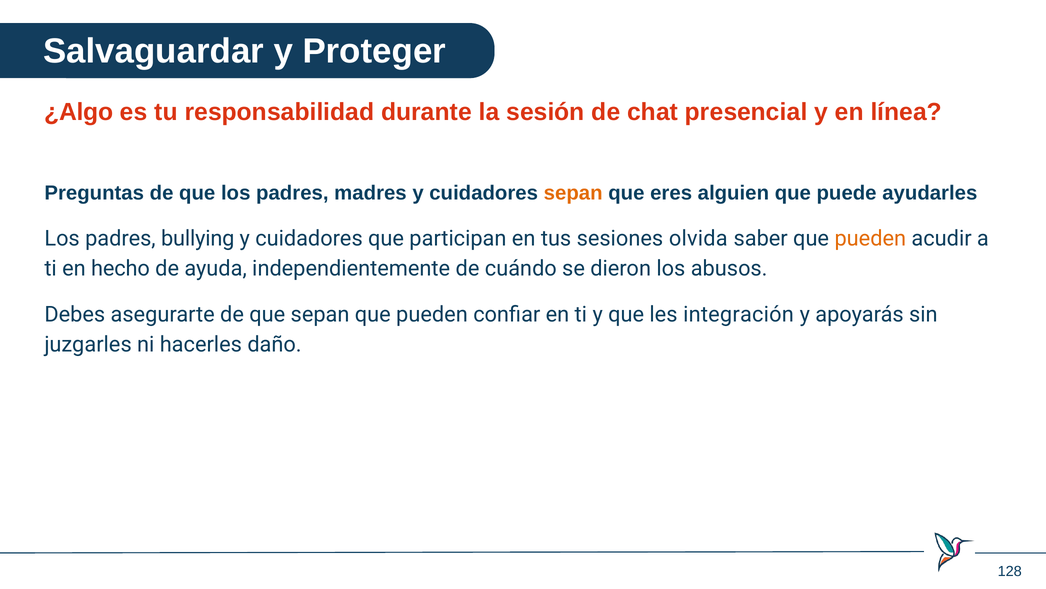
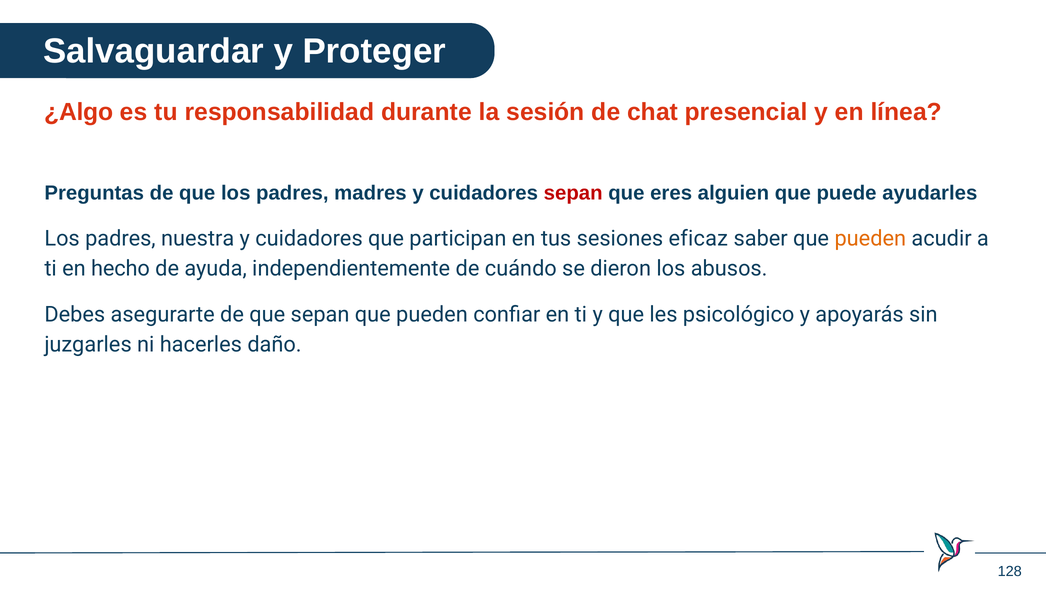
sepan colour: orange -> red (573, 193)
bullying: bullying -> nuestra (198, 238)
olvida: olvida -> eficaz (698, 238)
integración: integración -> psicológico (739, 314)
